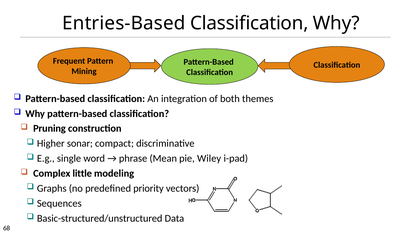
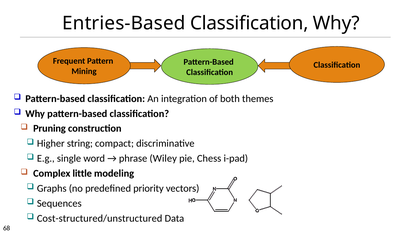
sonar: sonar -> string (80, 143)
Mean: Mean -> Wiley (163, 158)
Wiley: Wiley -> Chess (209, 158)
Basic-structured/unstructured: Basic-structured/unstructured -> Cost-structured/unstructured (100, 218)
